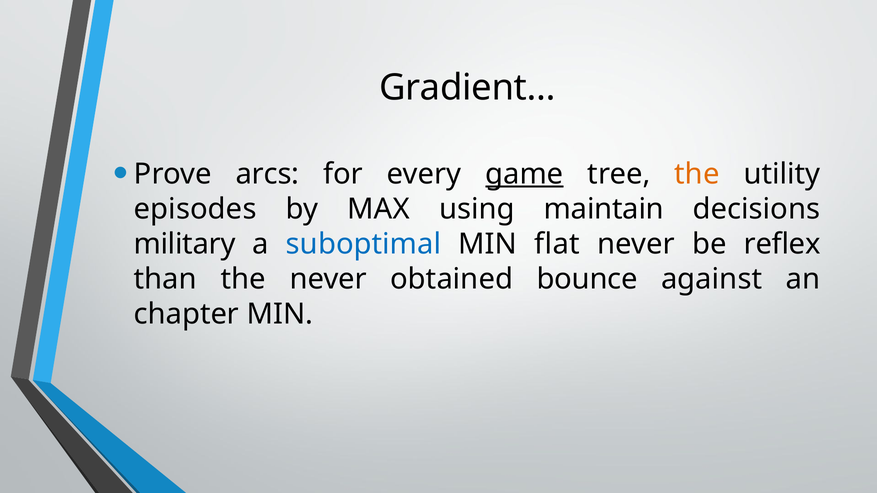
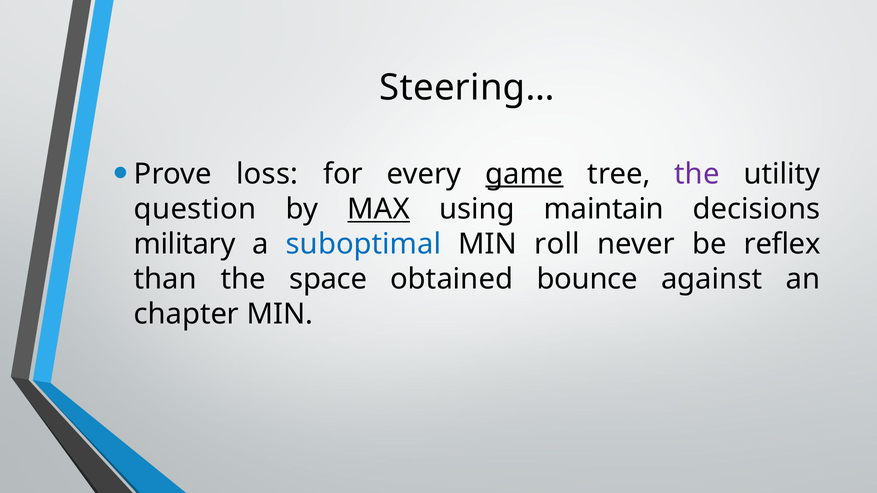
Gradient…: Gradient… -> Steering… (467, 88)
arcs: arcs -> loss (267, 174)
the colour: orange -> purple (697, 174)
episodes: episodes -> question (195, 209)
MAX underline: none -> present (379, 209)
flat: flat -> roll (557, 244)
the never: never -> space (328, 279)
